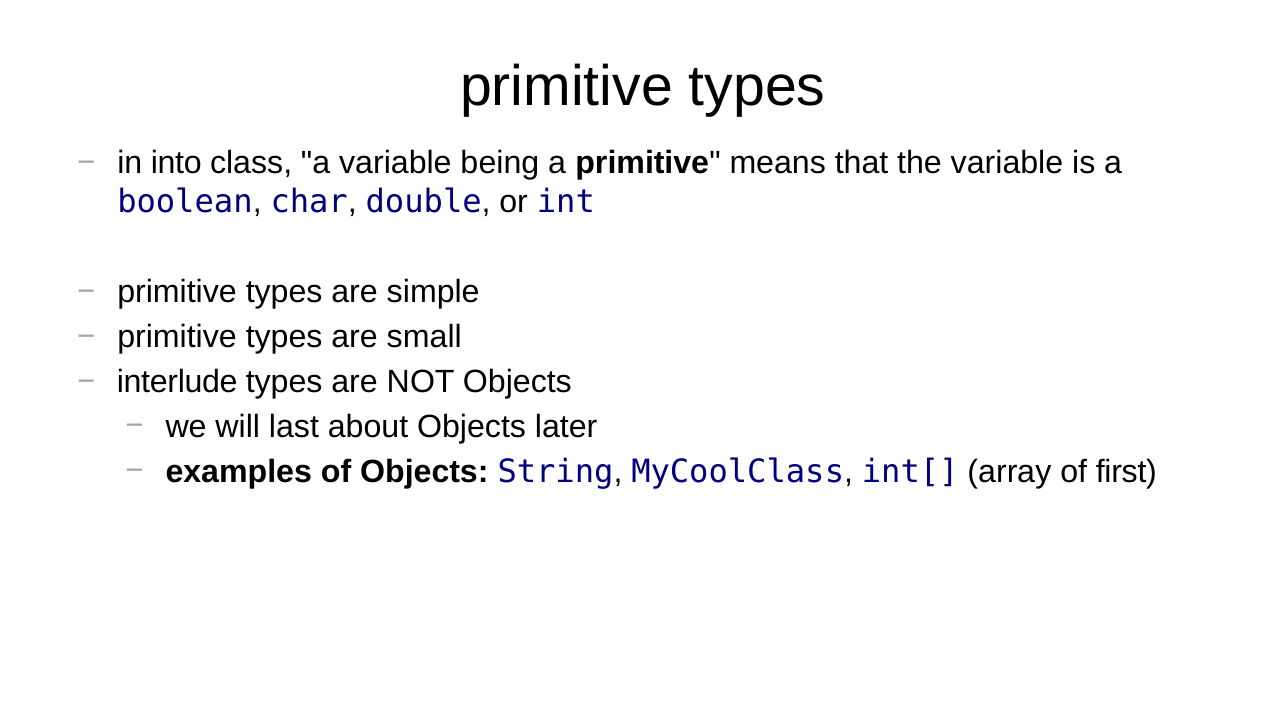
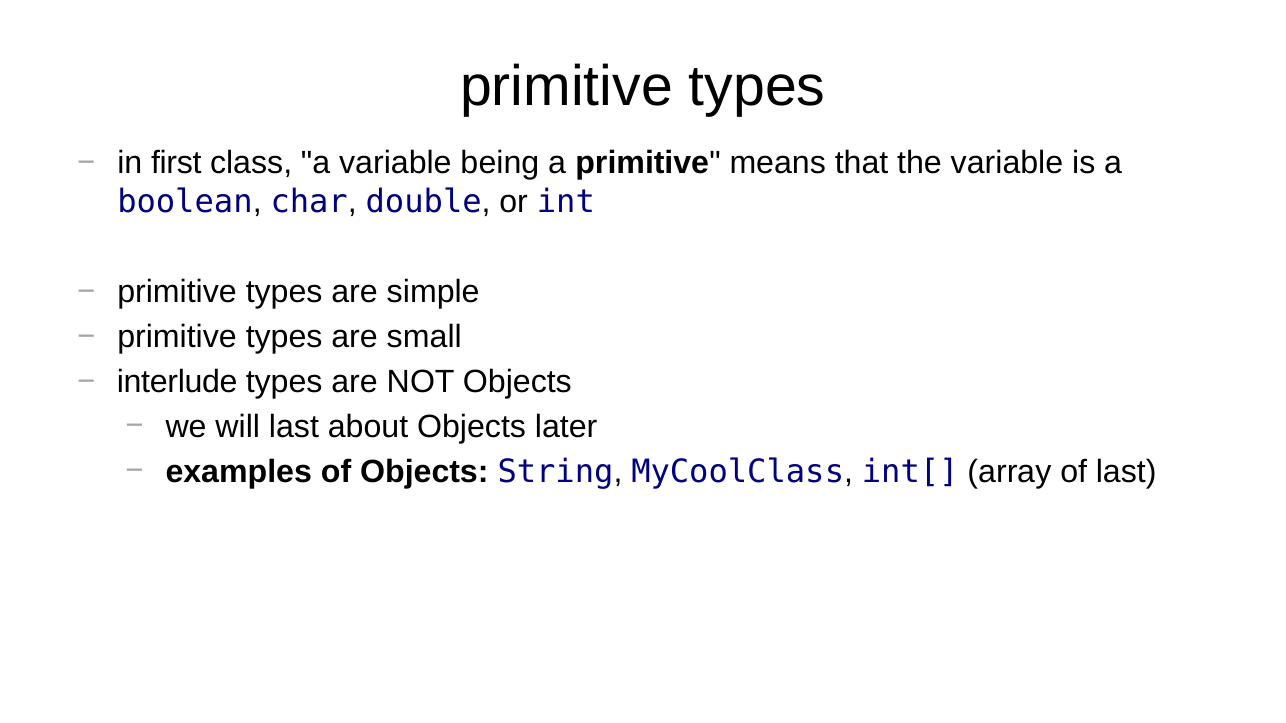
into: into -> first (176, 163)
of first: first -> last (1126, 472)
